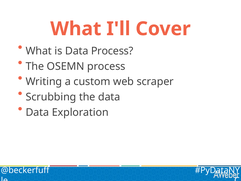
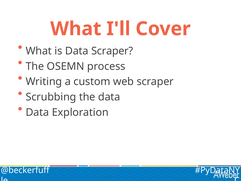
Data Process: Process -> Scraper (112, 51)
